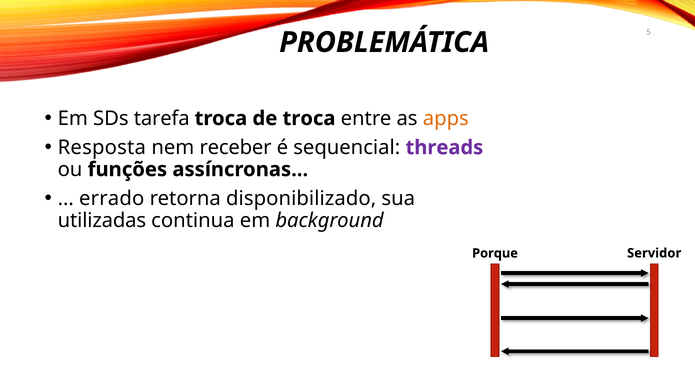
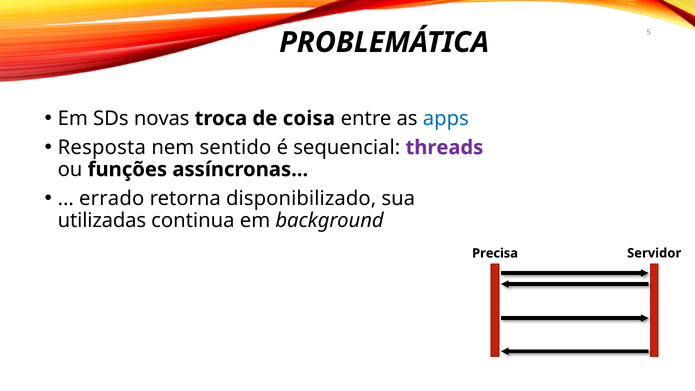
tarefa: tarefa -> novas (162, 118)
de troca: troca -> coisa (309, 118)
apps colour: orange -> blue (446, 118)
receber: receber -> sentido (235, 148)
Porque: Porque -> Precisa (495, 253)
